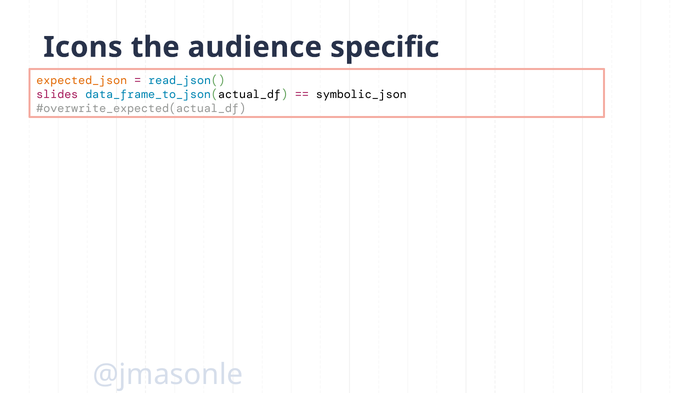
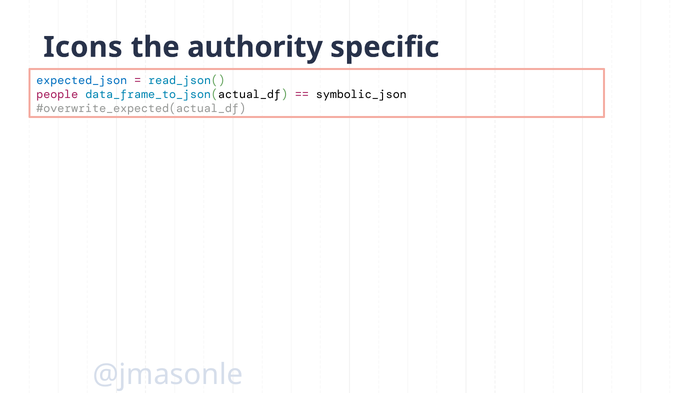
audience: audience -> authority (255, 47)
expected_json colour: orange -> blue (82, 80)
slides: slides -> people (57, 94)
